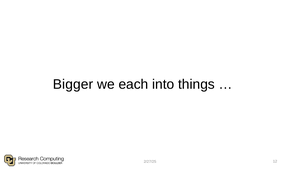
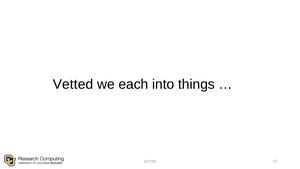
Bigger: Bigger -> Vetted (73, 84)
